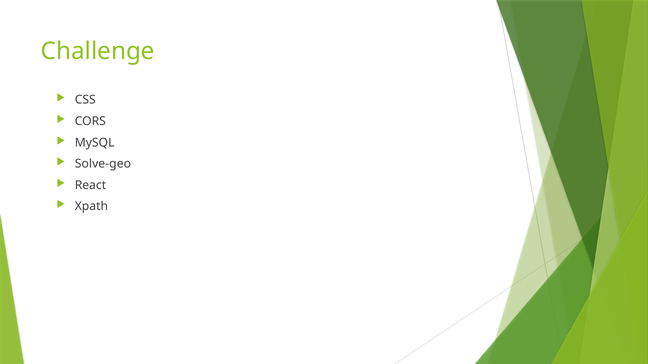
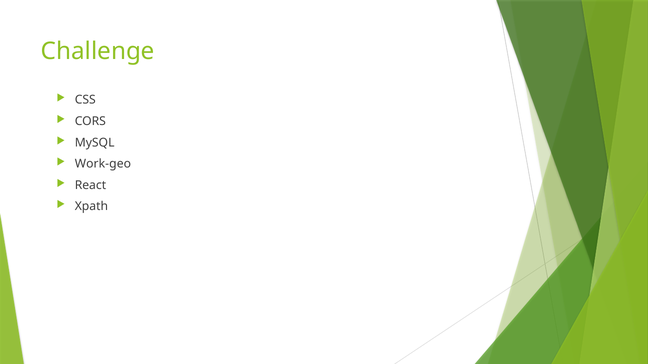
Solve-geo: Solve-geo -> Work-geo (103, 164)
